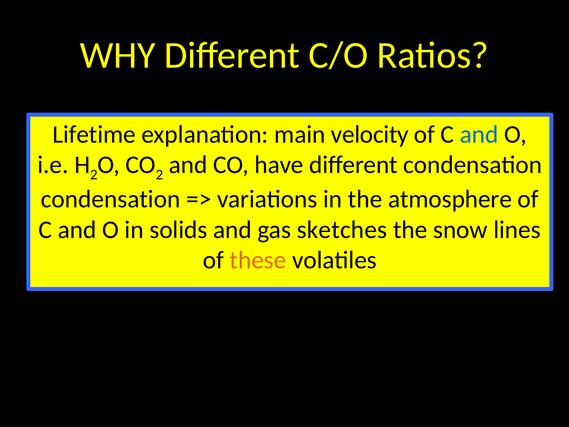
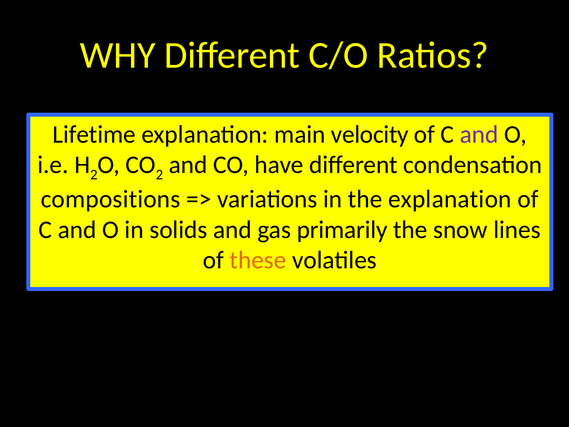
and colour: blue -> purple (479, 134)
condensation: condensation -> compositions (111, 199)
the atmosphere: atmosphere -> explanation (450, 199)
sketches: sketches -> primarily (342, 230)
